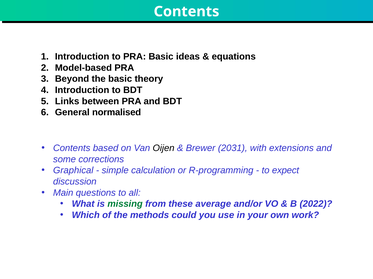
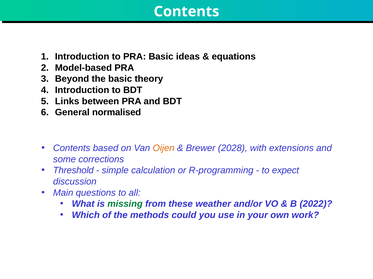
Oijen colour: black -> orange (164, 148)
2031: 2031 -> 2028 (233, 148)
Graphical: Graphical -> Threshold (73, 171)
average: average -> weather (213, 204)
